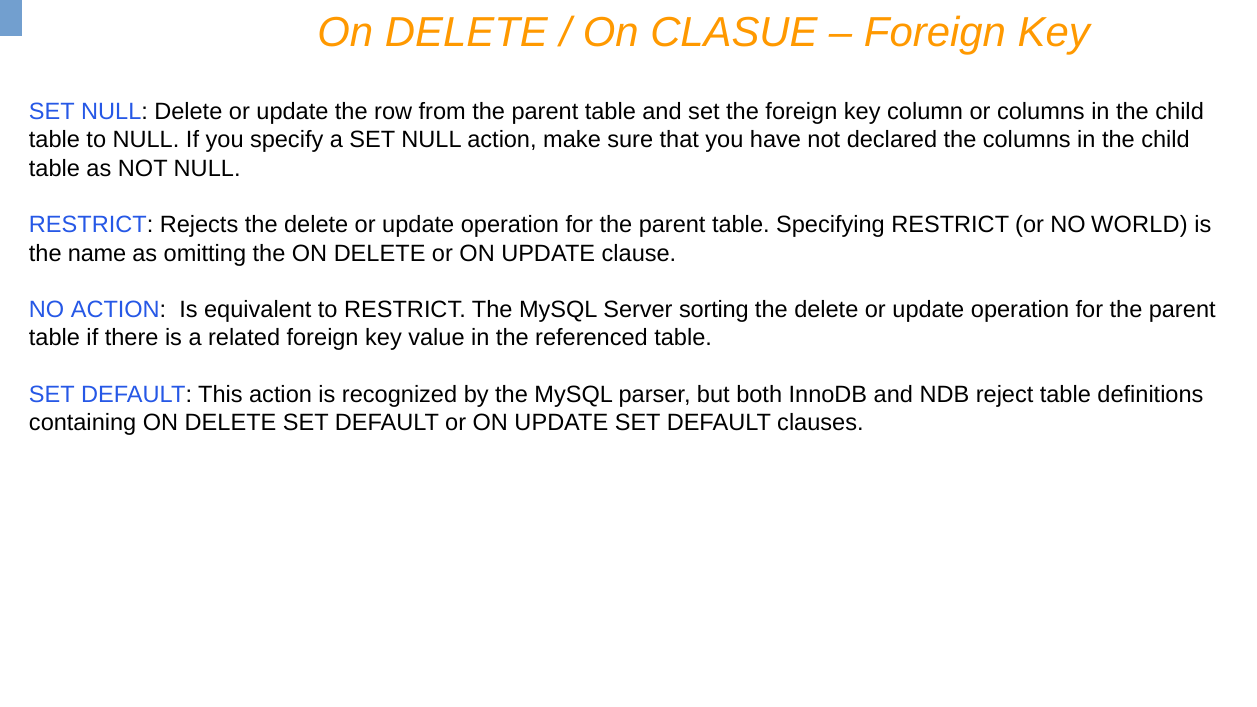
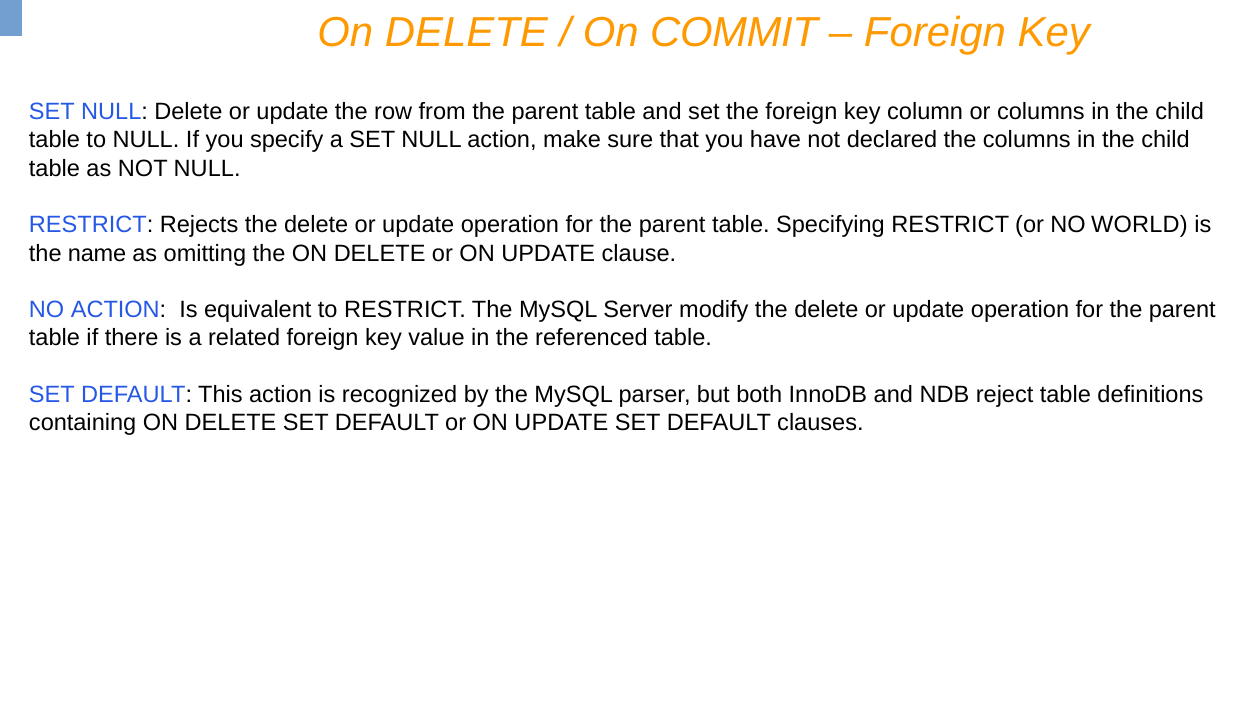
CLASUE: CLASUE -> COMMIT (734, 33)
sorting: sorting -> modify (714, 310)
